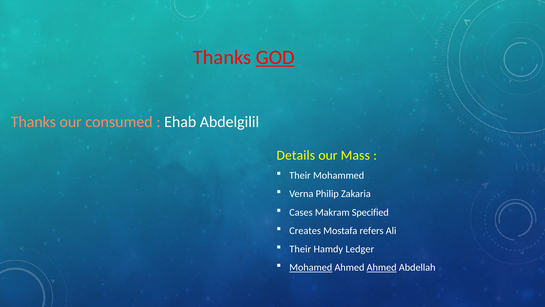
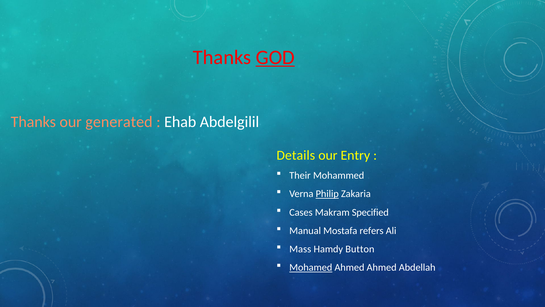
consumed: consumed -> generated (119, 122)
Mass: Mass -> Entry (355, 155)
Philip underline: none -> present (327, 194)
Creates: Creates -> Manual (305, 230)
Their: Their -> Mass (300, 249)
Ledger: Ledger -> Button (360, 249)
Ahmed underline: present -> none (382, 267)
